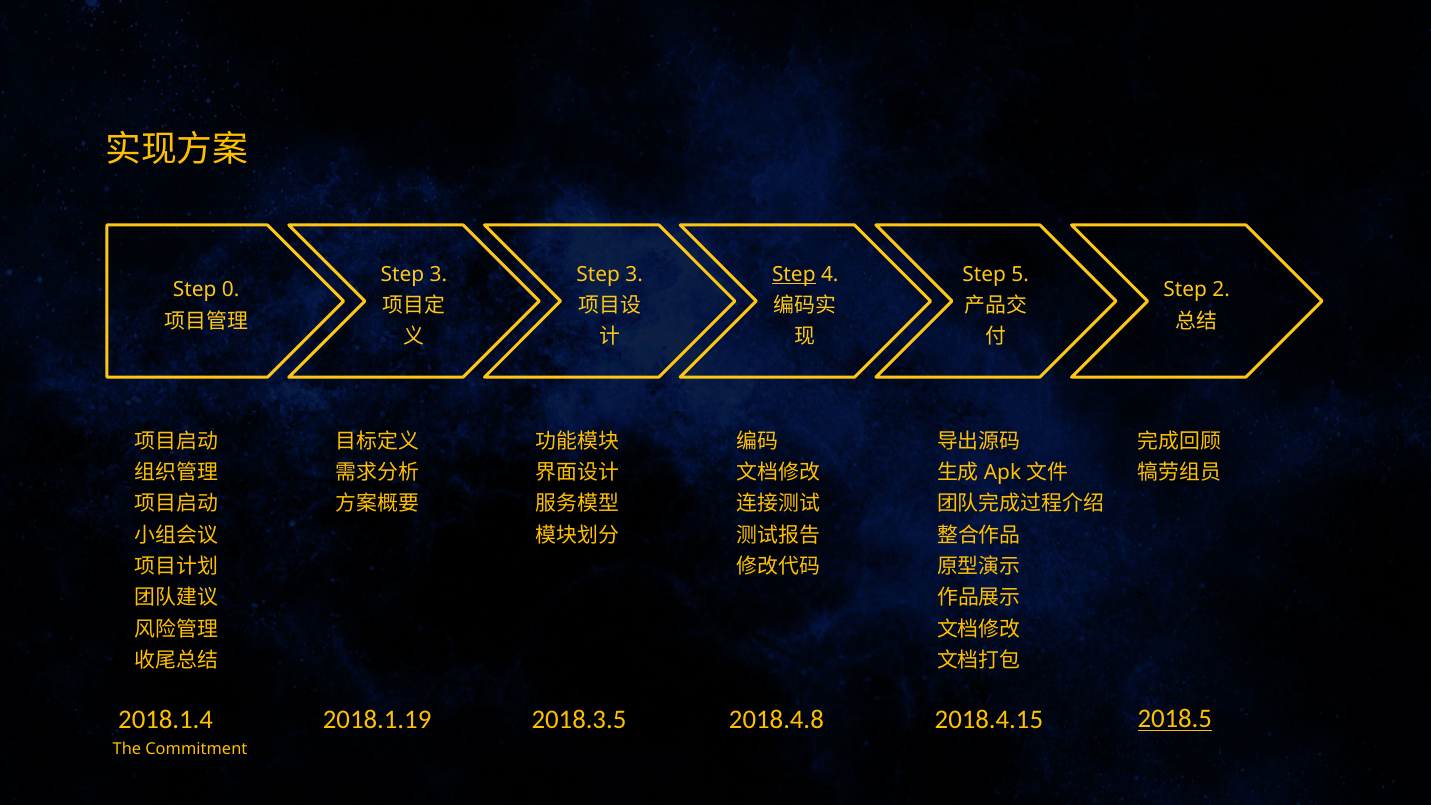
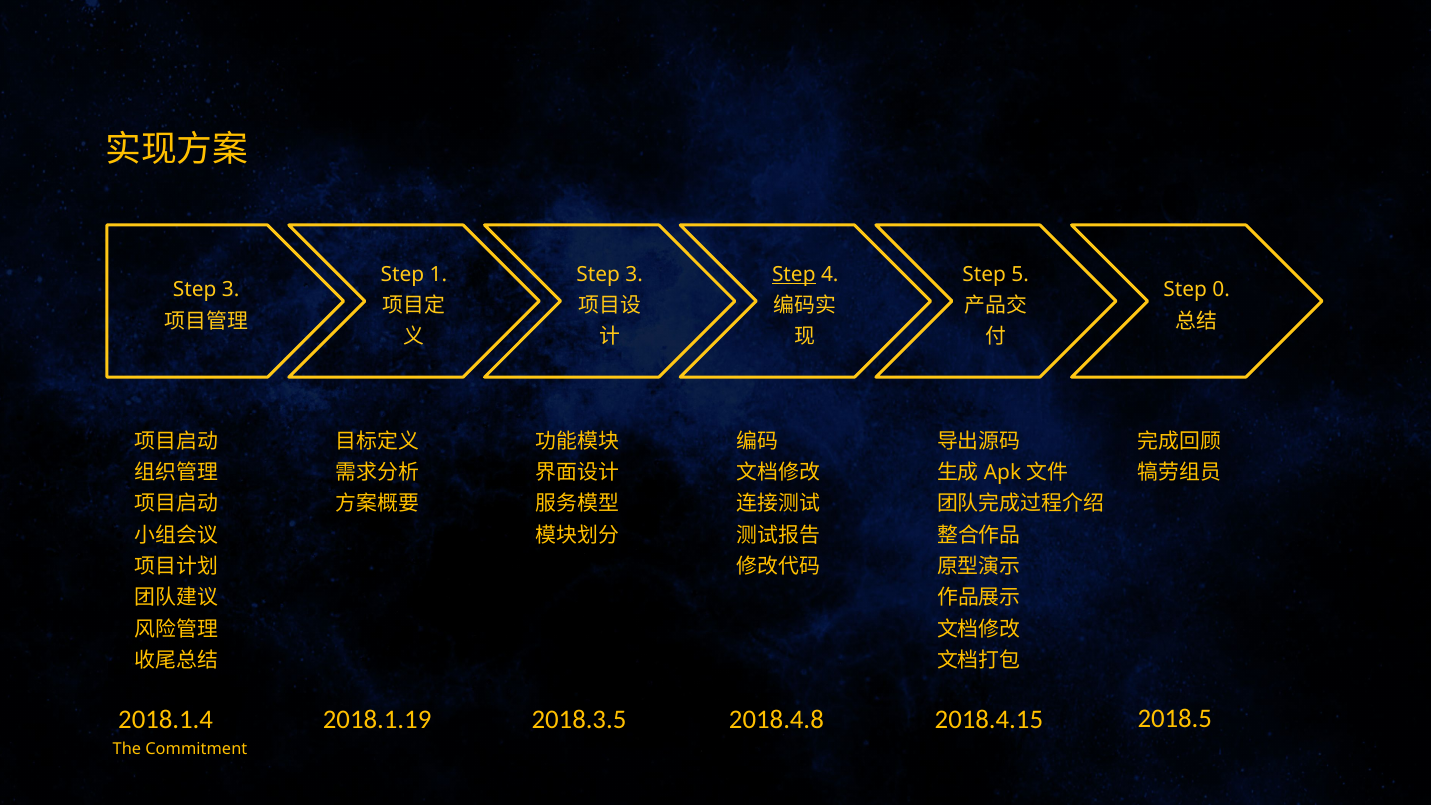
3: 3 -> 1 (438, 274)
0: 0 -> 3 (231, 290)
2: 2 -> 0 (1221, 290)
2018.5 underline: present -> none (1175, 719)
